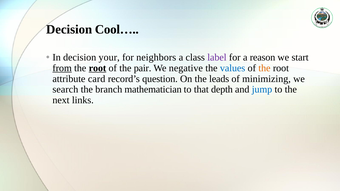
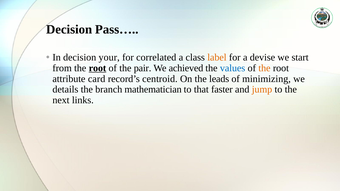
Cool…: Cool… -> Pass… (117, 30)
neighbors: neighbors -> correlated (156, 57)
label colour: purple -> orange (217, 57)
reason: reason -> devise (262, 57)
from underline: present -> none (62, 68)
negative: negative -> achieved (186, 68)
question: question -> centroid (160, 79)
search: search -> details (65, 90)
depth: depth -> faster (222, 90)
jump colour: blue -> orange (262, 90)
